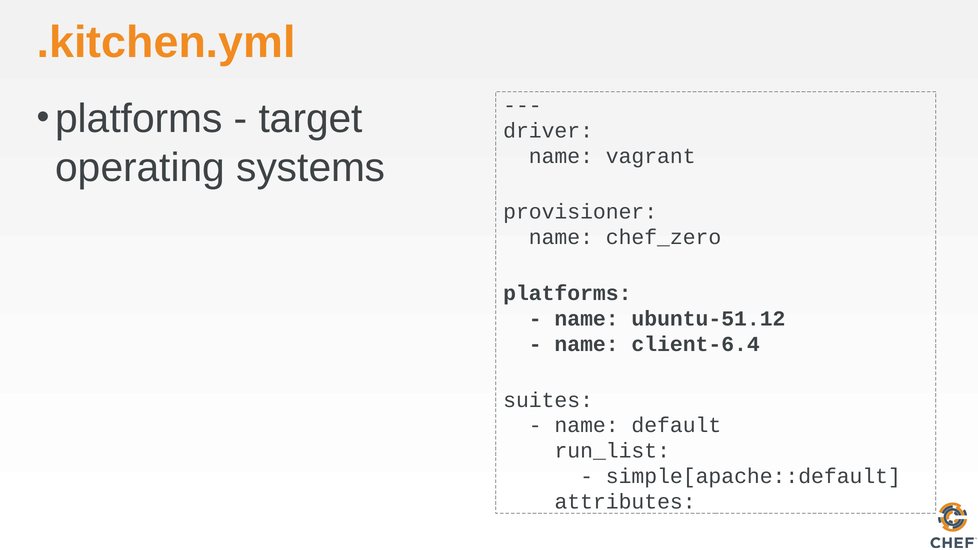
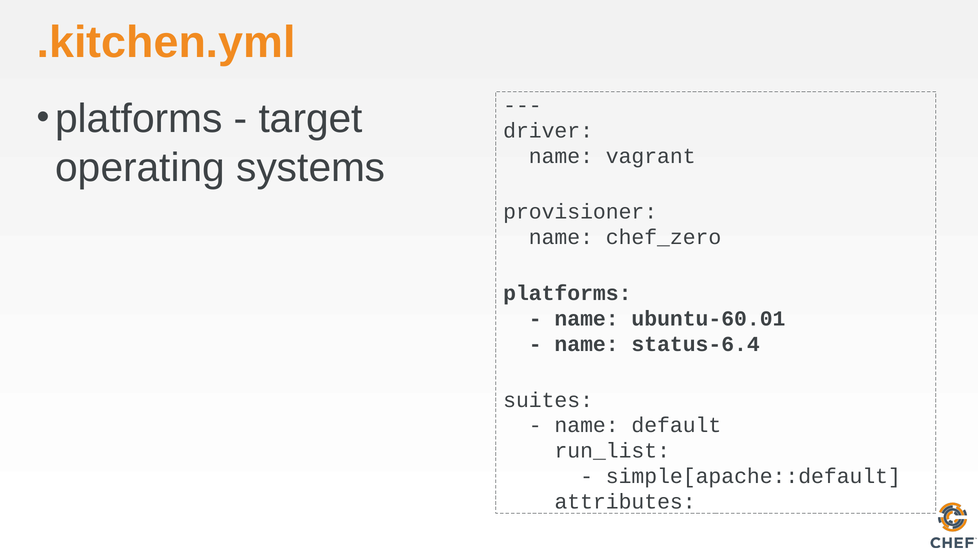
ubuntu-51.12: ubuntu-51.12 -> ubuntu-60.01 (708, 319)
client-6.4: client-6.4 -> status-6.4 (696, 344)
